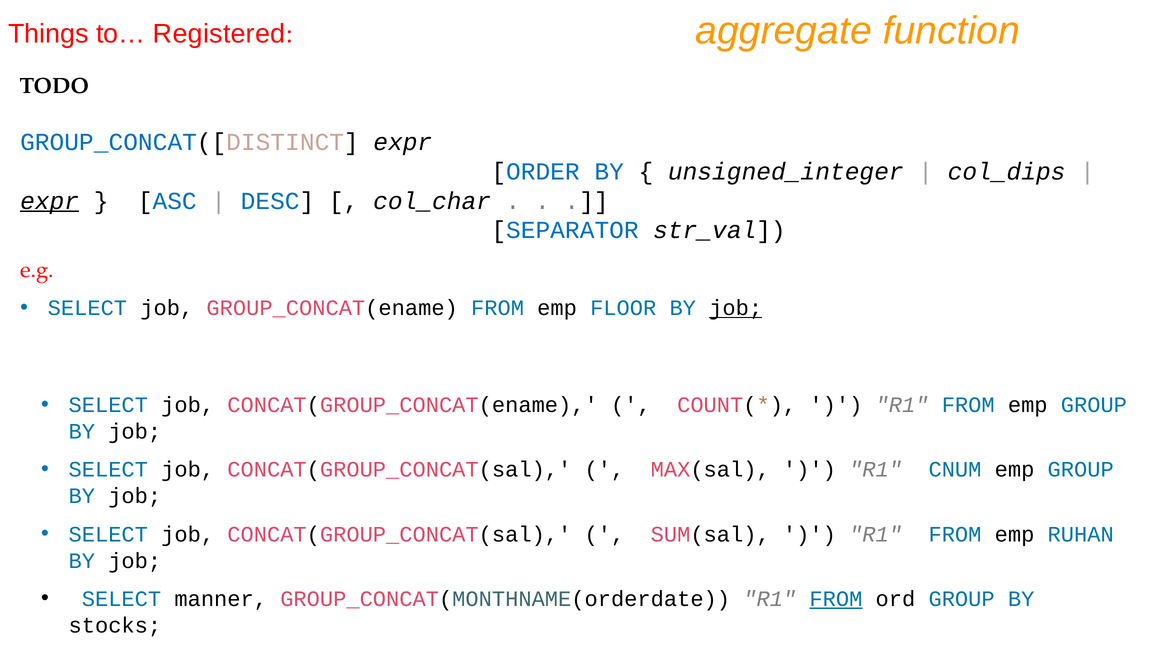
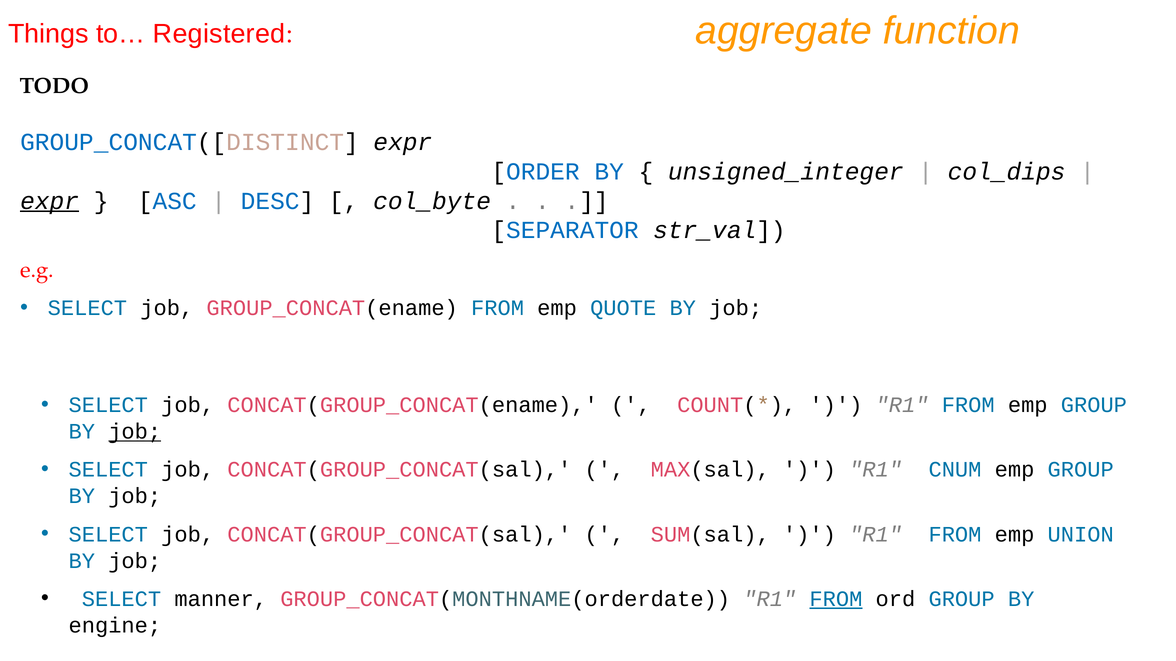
col_char: col_char -> col_byte (432, 201)
FLOOR: FLOOR -> QUOTE (623, 308)
job underline: present -> none (736, 308)
job underline: none -> present (135, 432)
RUHAN: RUHAN -> UNION (1081, 535)
stocks: stocks -> engine (115, 626)
